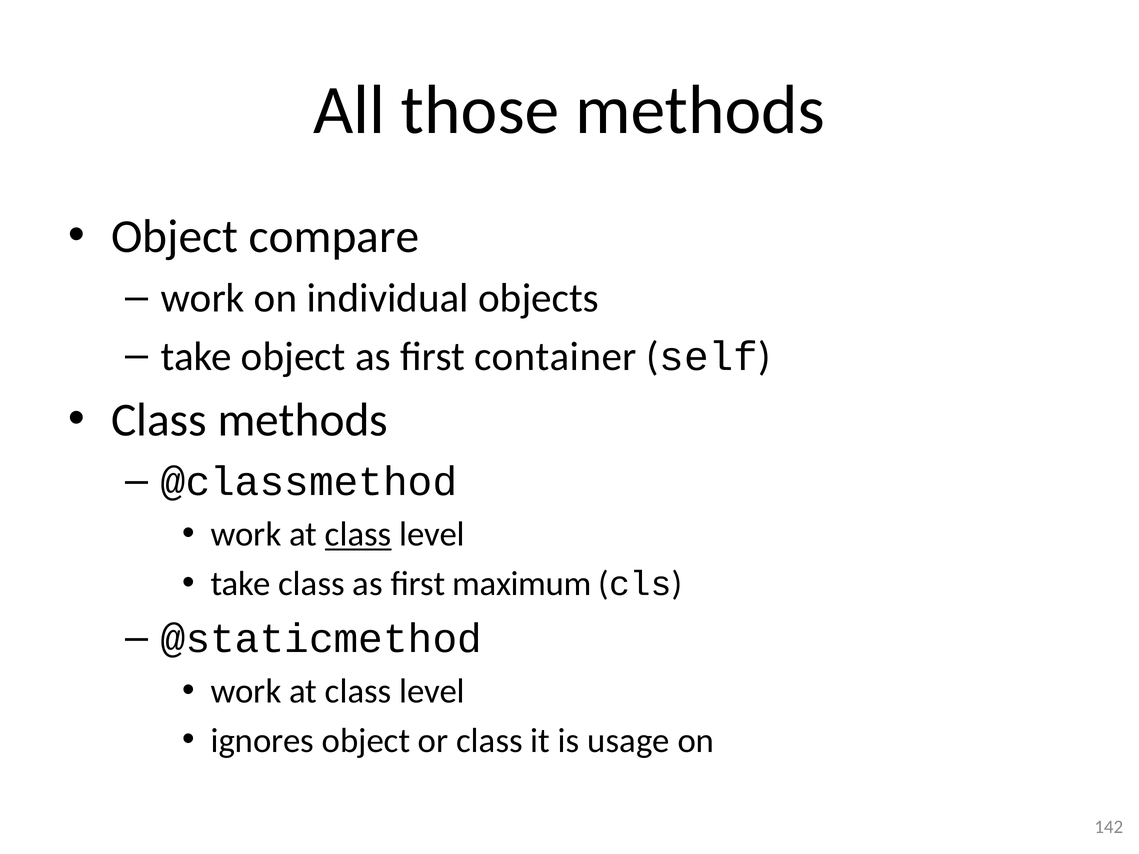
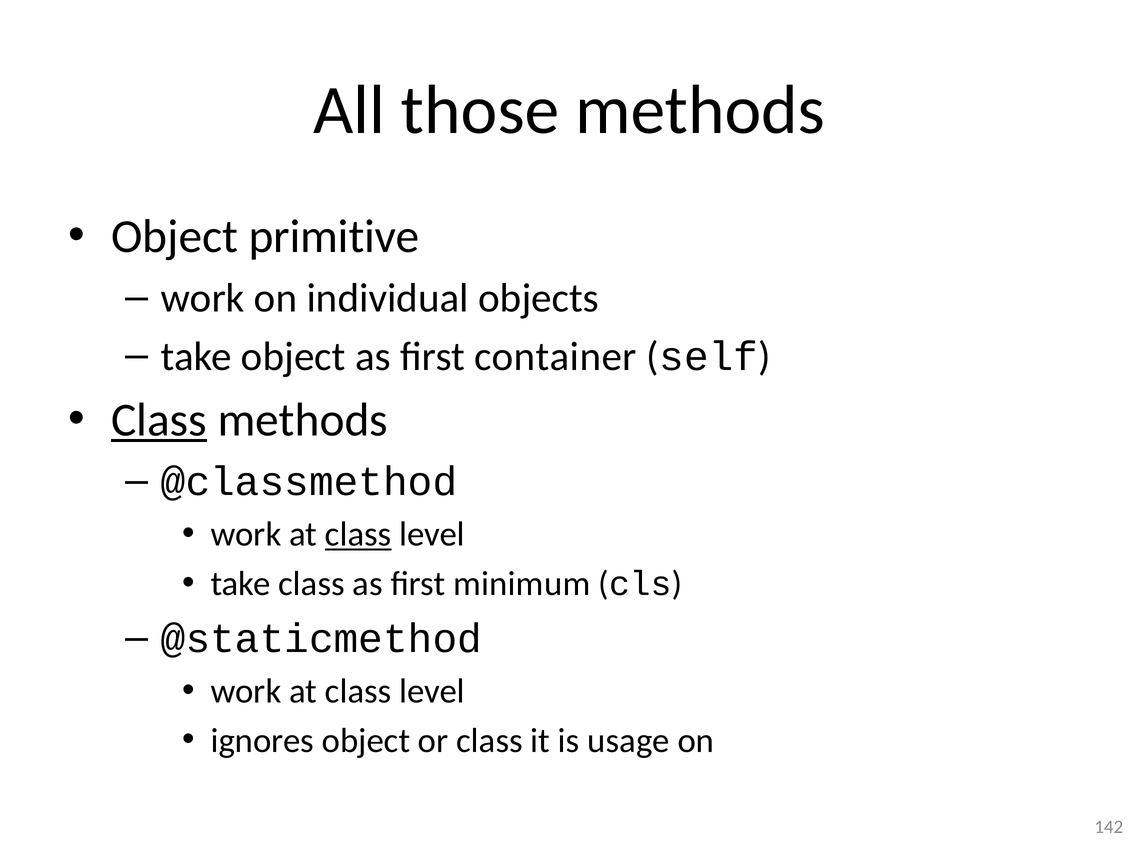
compare: compare -> primitive (334, 237)
Class underline: none -> present (159, 420)
maximum: maximum -> minimum (522, 584)
